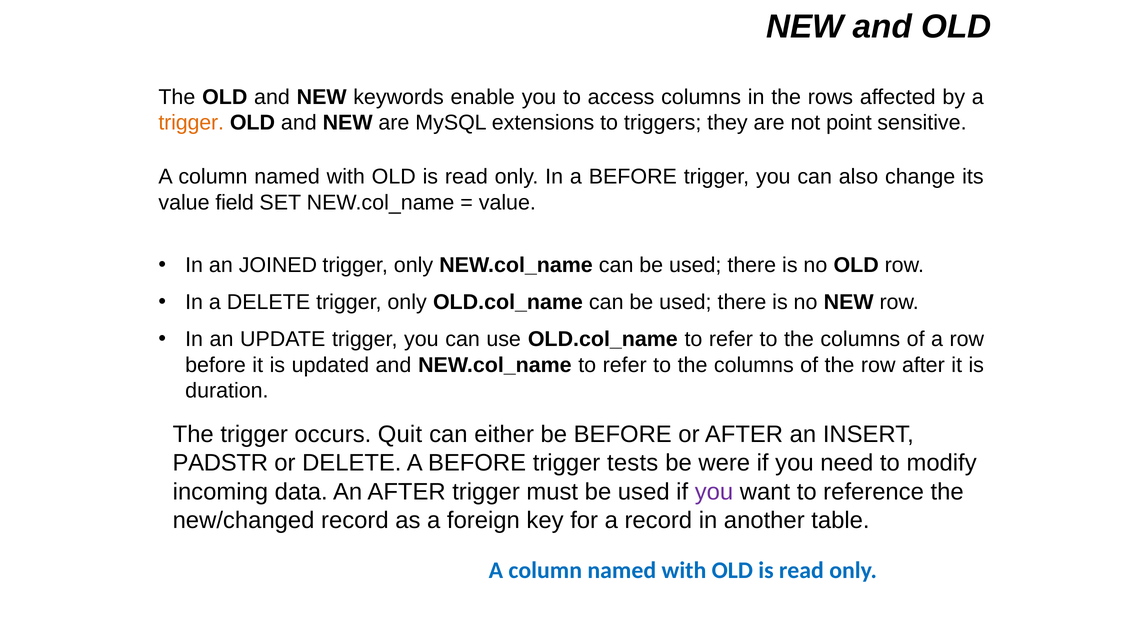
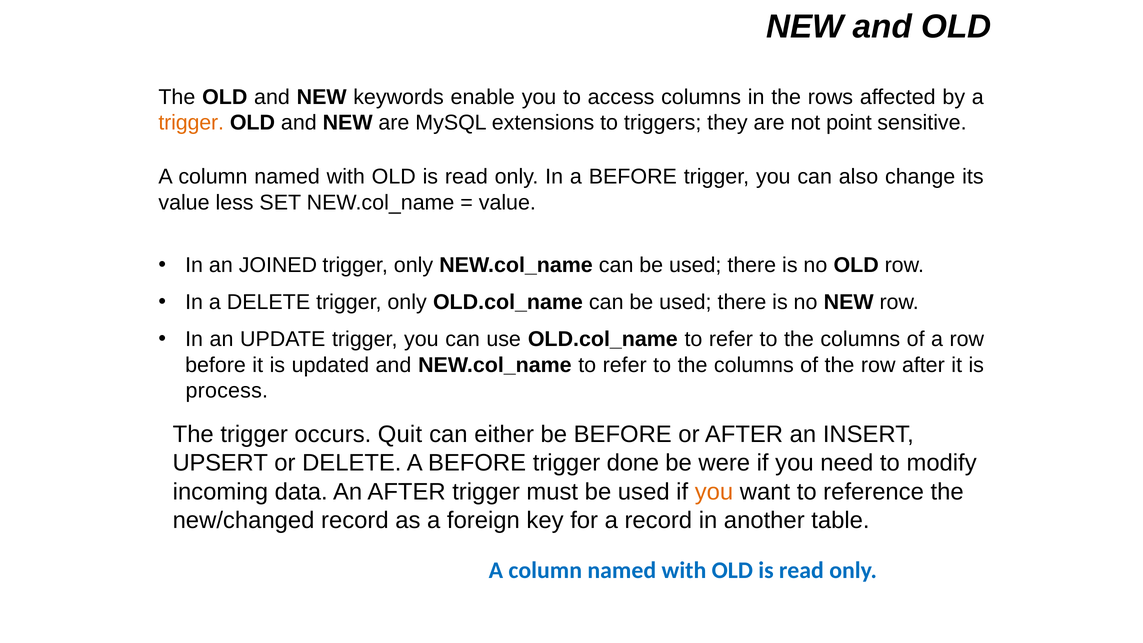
field: field -> less (235, 203)
duration: duration -> process (227, 391)
PADSTR: PADSTR -> UPSERT (220, 463)
tests: tests -> done (633, 463)
you colour: purple -> orange (714, 492)
